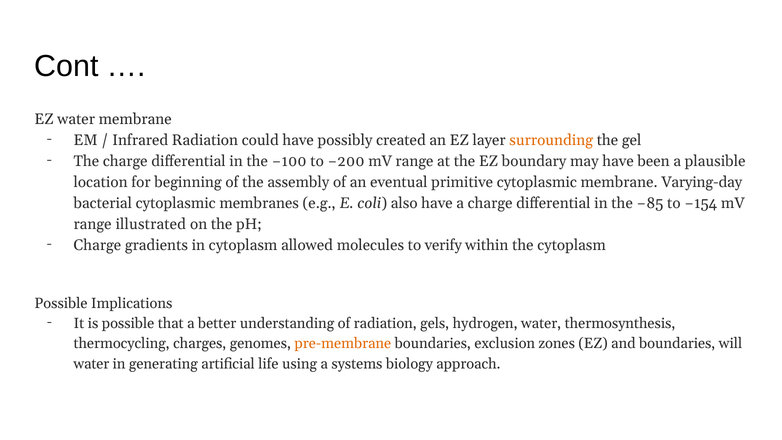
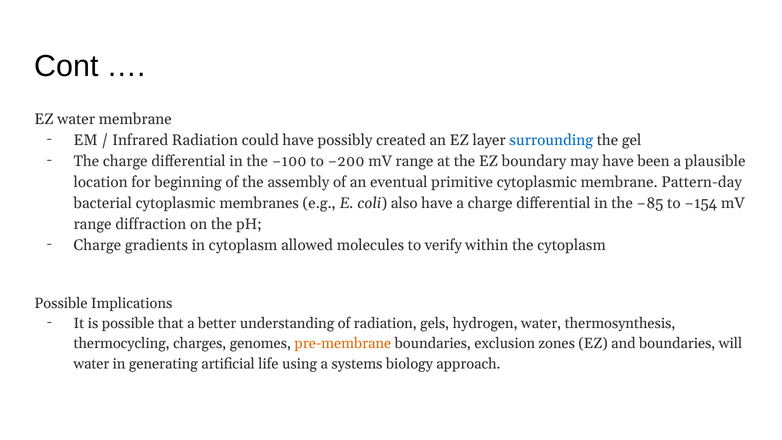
surrounding colour: orange -> blue (551, 140)
Varying-day: Varying-day -> Pattern-day (702, 182)
illustrated: illustrated -> diffraction (151, 224)
